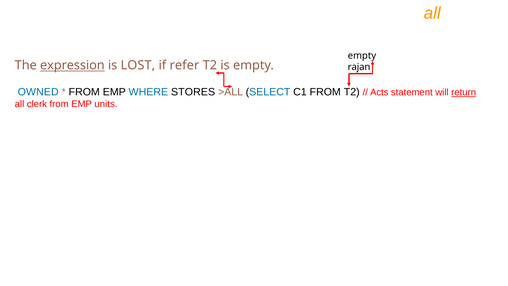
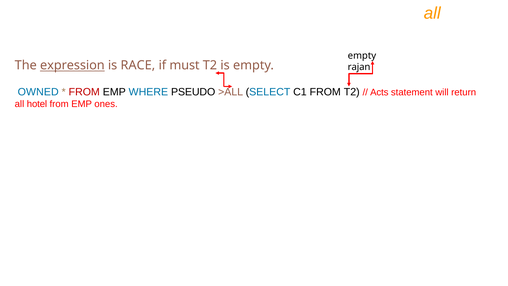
LOST: LOST -> RACE (138, 65)
refer: refer -> must (185, 65)
FROM colour: black -> red (84, 92)
STORES: STORES -> PSEUDO (193, 92)
return underline: present -> none (464, 92)
clerk: clerk -> hotel (37, 104)
units: units -> ones (106, 104)
